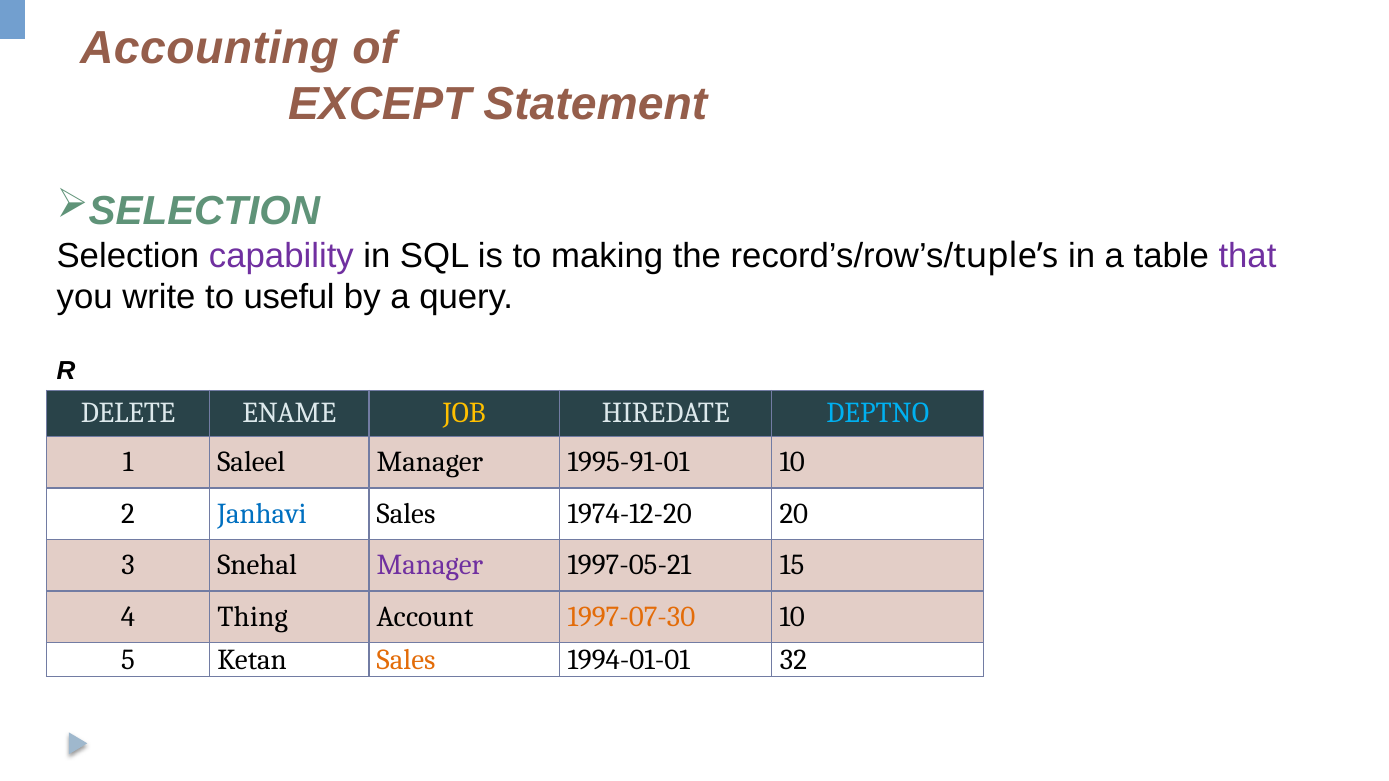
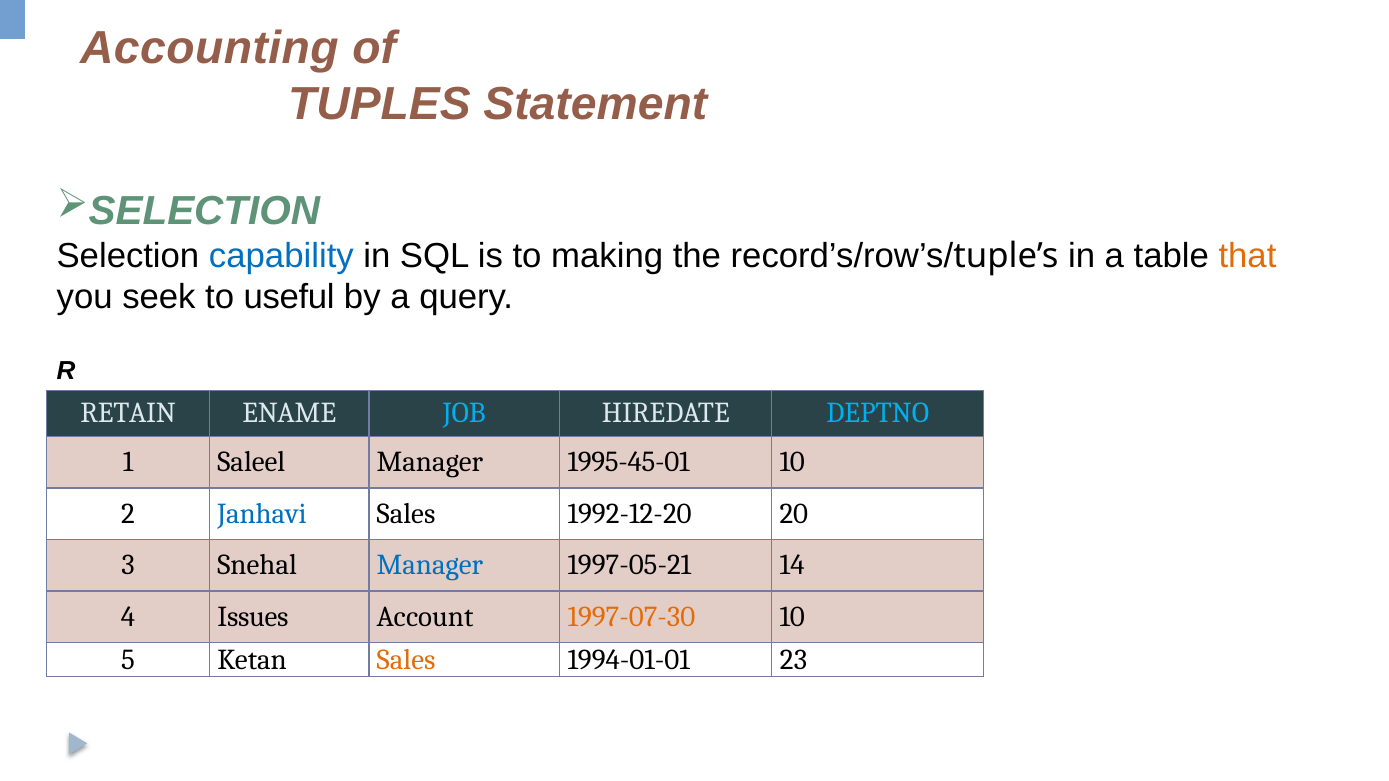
EXCEPT: EXCEPT -> TUPLES (379, 104)
capability colour: purple -> blue (281, 256)
that colour: purple -> orange (1247, 256)
write: write -> seek (159, 298)
DELETE: DELETE -> RETAIN (128, 413)
JOB colour: yellow -> light blue (464, 413)
1995-91-01: 1995-91-01 -> 1995-45-01 (629, 462)
1974-12-20: 1974-12-20 -> 1992-12-20 (630, 514)
Manager colour: purple -> blue (430, 565)
15: 15 -> 14 (792, 565)
Thing: Thing -> Issues (253, 617)
32: 32 -> 23 (793, 660)
